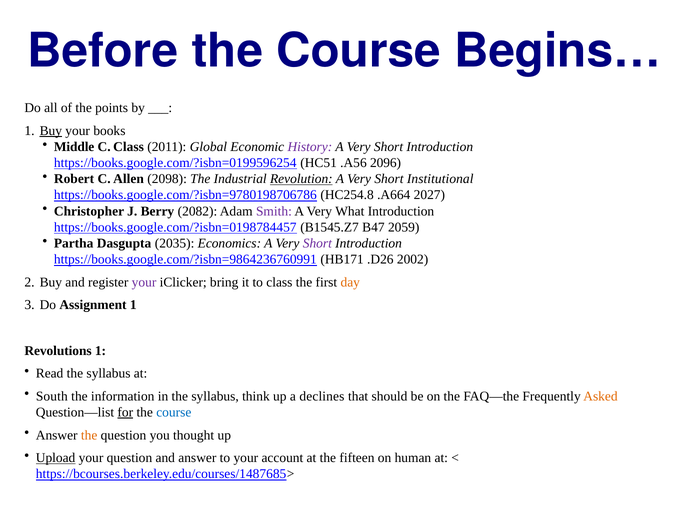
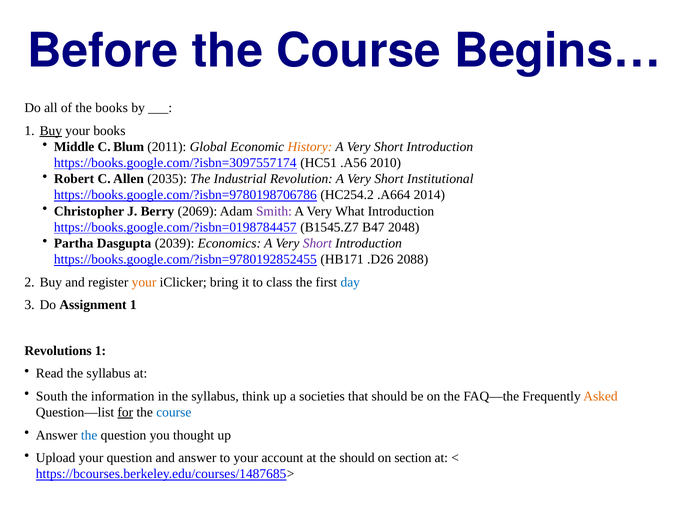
the points: points -> books (112, 108)
C Class: Class -> Blum (129, 147)
History colour: purple -> orange (310, 147)
https://books.google.com/?isbn=0199596254: https://books.google.com/?isbn=0199596254 -> https://books.google.com/?isbn=3097557174 (175, 163)
2096: 2096 -> 2010 (386, 163)
2098: 2098 -> 2035 (167, 179)
Revolution underline: present -> none (301, 179)
HC254.8: HC254.8 -> HC254.2 (347, 195)
2027: 2027 -> 2014 (429, 195)
2082: 2082 -> 2069 (197, 211)
2059: 2059 -> 2048 (404, 227)
2035: 2035 -> 2039 (175, 244)
https://books.google.com/?isbn=9864236760991: https://books.google.com/?isbn=9864236760991 -> https://books.google.com/?isbn=9780192852455 (185, 260)
2002: 2002 -> 2088 (413, 260)
your colour: purple -> orange (144, 283)
day colour: orange -> blue (350, 283)
declines: declines -> societies (322, 397)
the colour: orange -> blue (89, 436)
Upload underline: present -> none (56, 458)
the fifteen: fifteen -> should (357, 458)
human: human -> section (413, 458)
